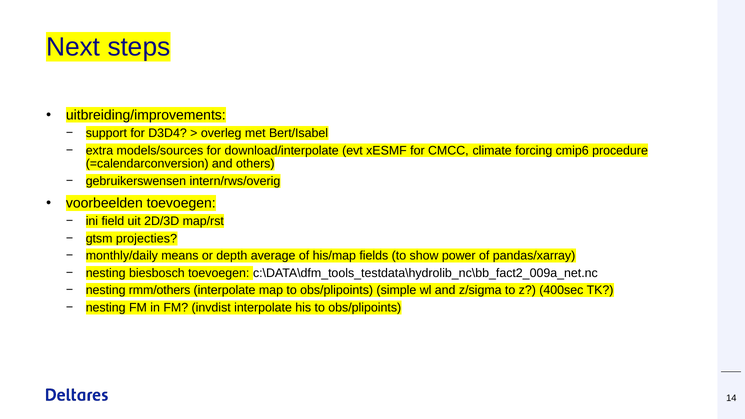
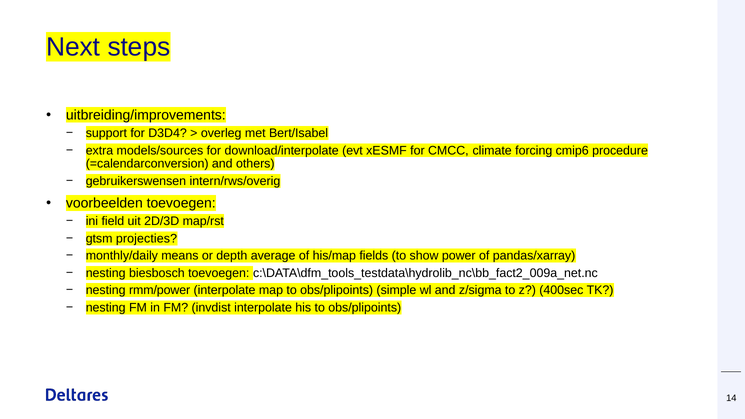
rmm/others: rmm/others -> rmm/power (160, 290)
